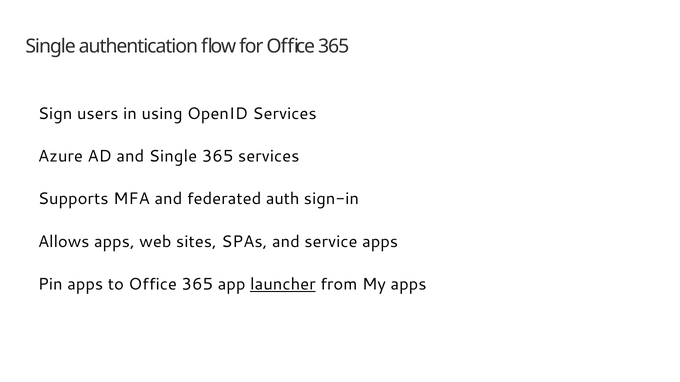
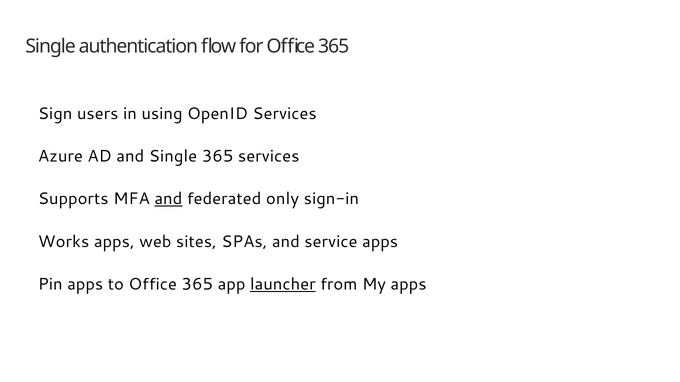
and underline: none -> present (168, 199)
auth: auth -> only (282, 199)
Allows: Allows -> Works (64, 242)
